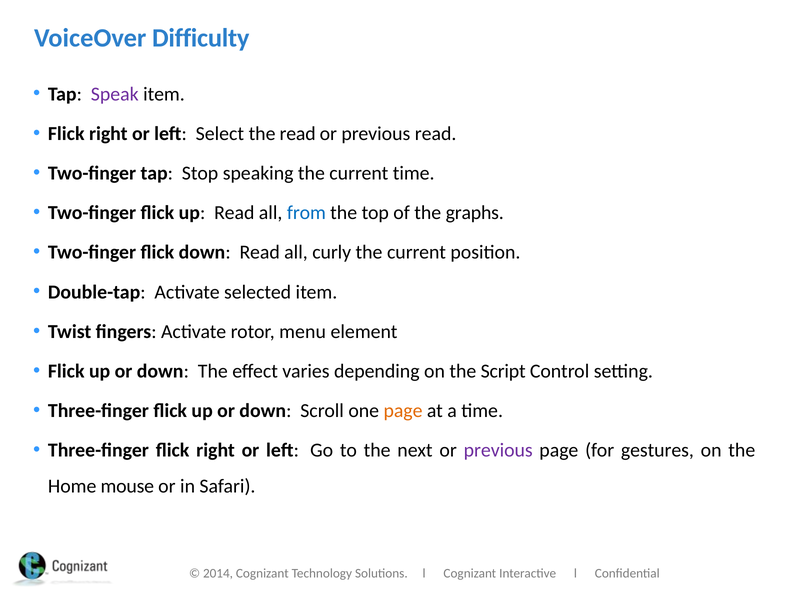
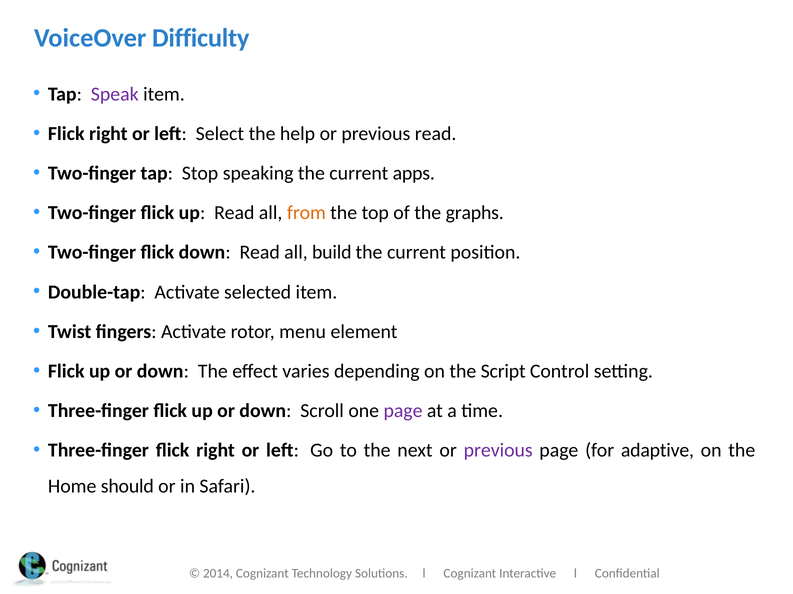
the read: read -> help (298, 134)
current time: time -> apps (414, 173)
from colour: blue -> orange (306, 213)
curly: curly -> build (332, 253)
page colour: orange -> purple (403, 411)
gestures: gestures -> adaptive (657, 451)
mouse: mouse -> should (127, 487)
